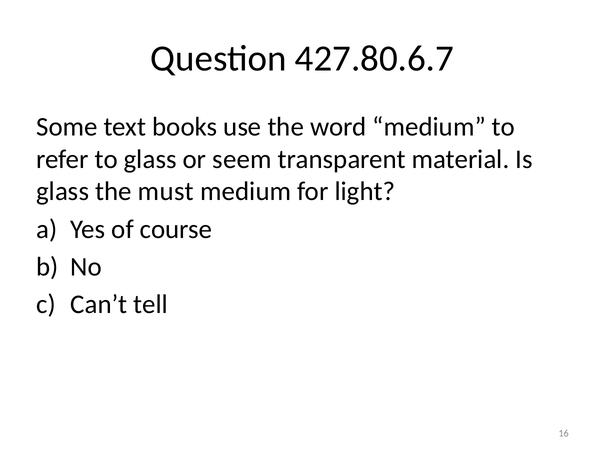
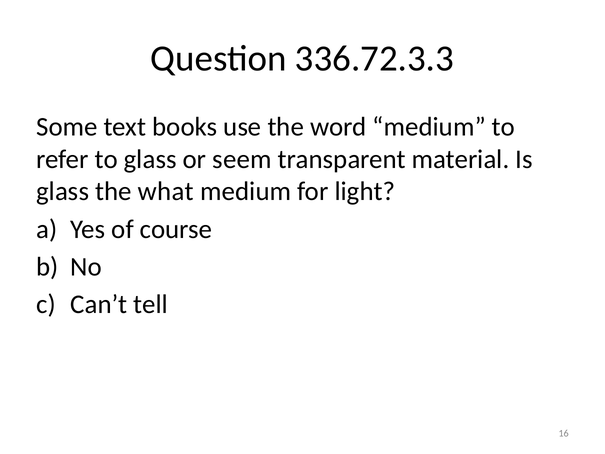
427.80.6.7: 427.80.6.7 -> 336.72.3.3 (374, 59)
must: must -> what (166, 191)
